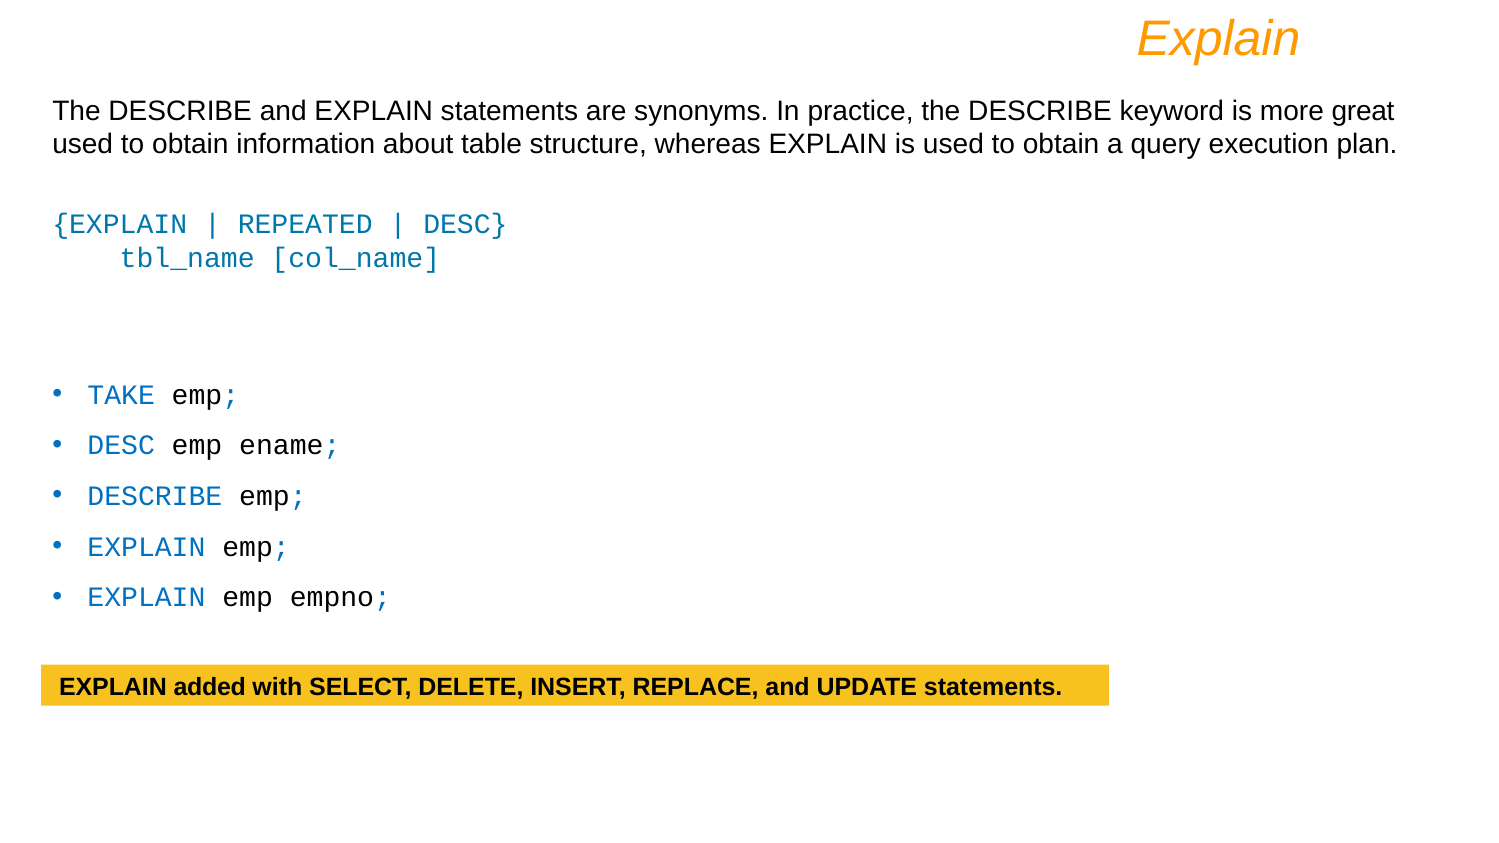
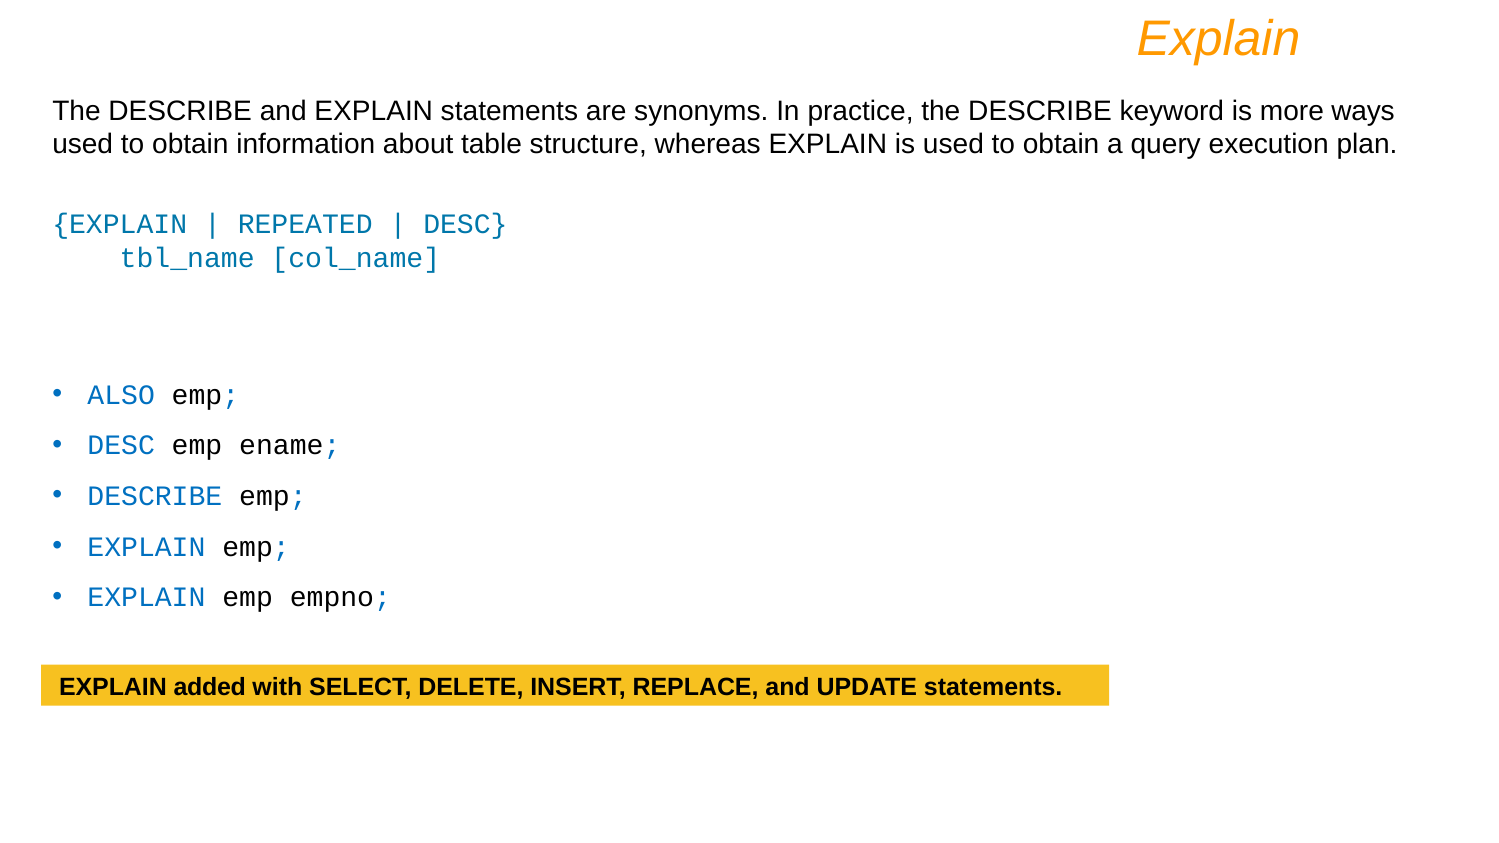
great: great -> ways (1363, 111)
TAKE: TAKE -> ALSO (121, 395)
